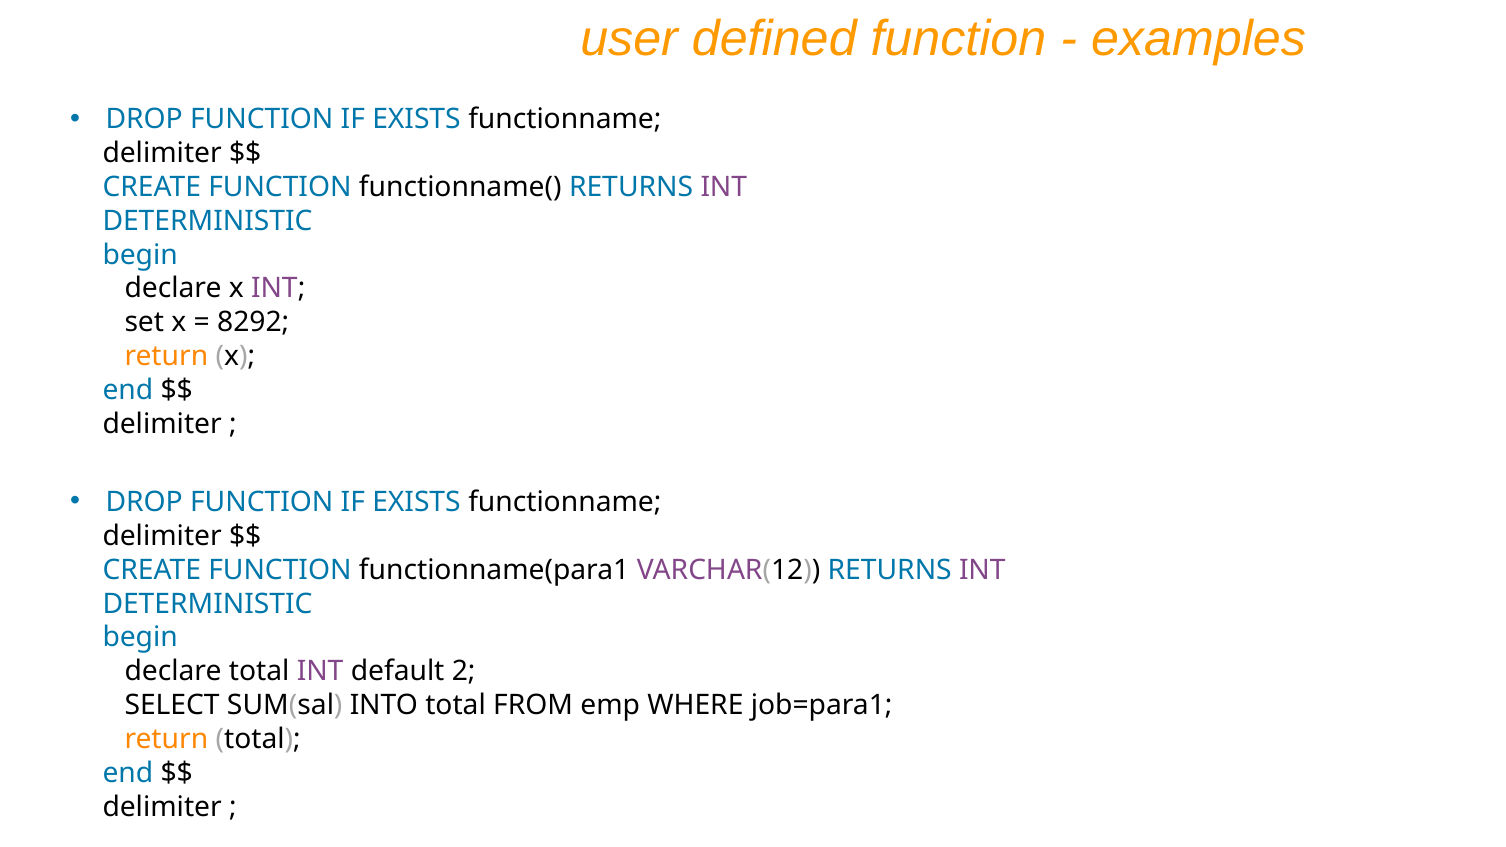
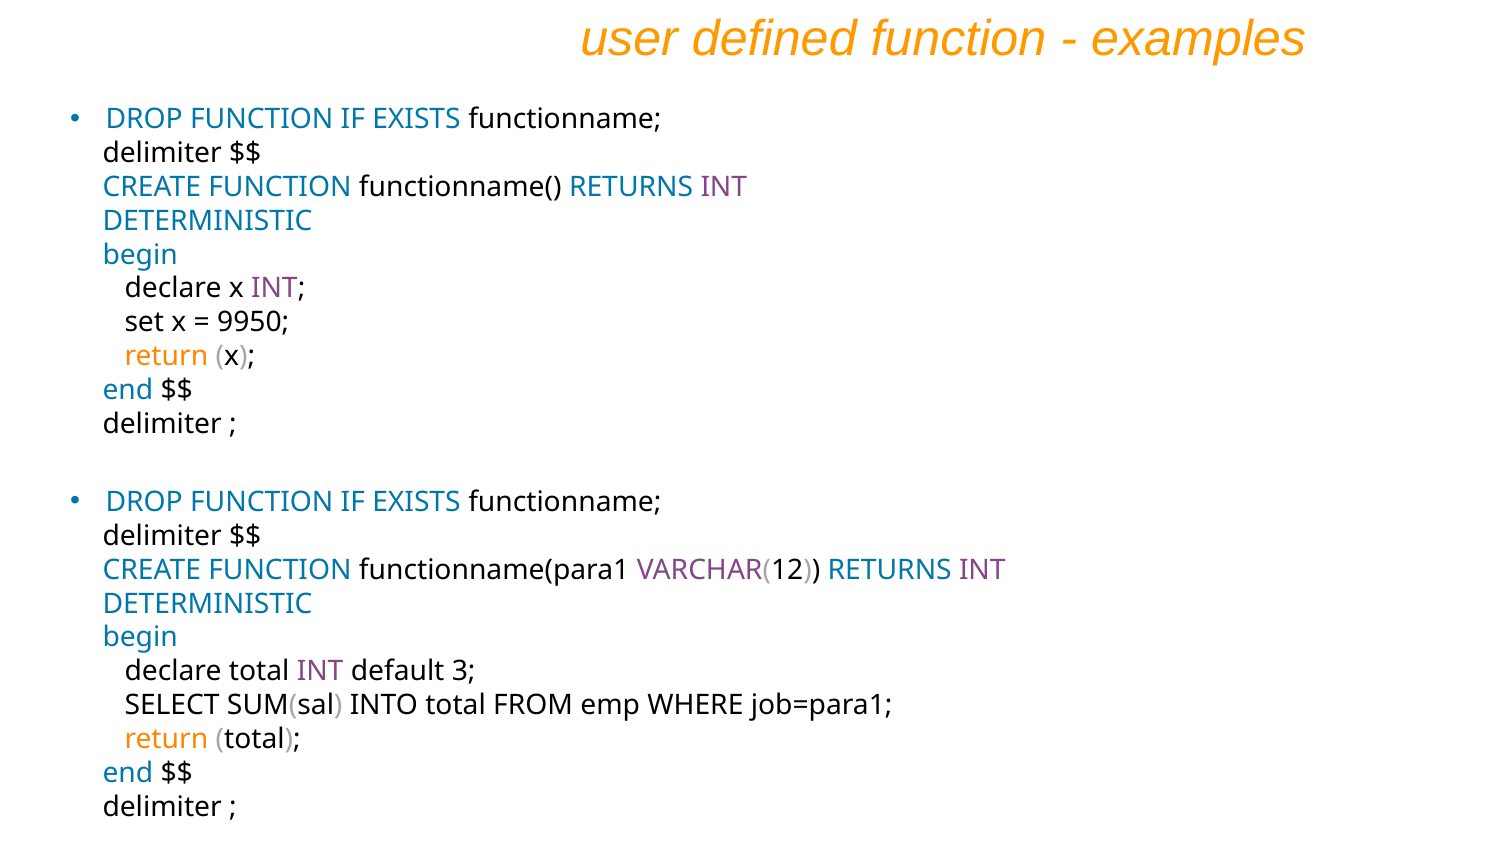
8292: 8292 -> 9950 (253, 323)
2: 2 -> 3 (464, 672)
